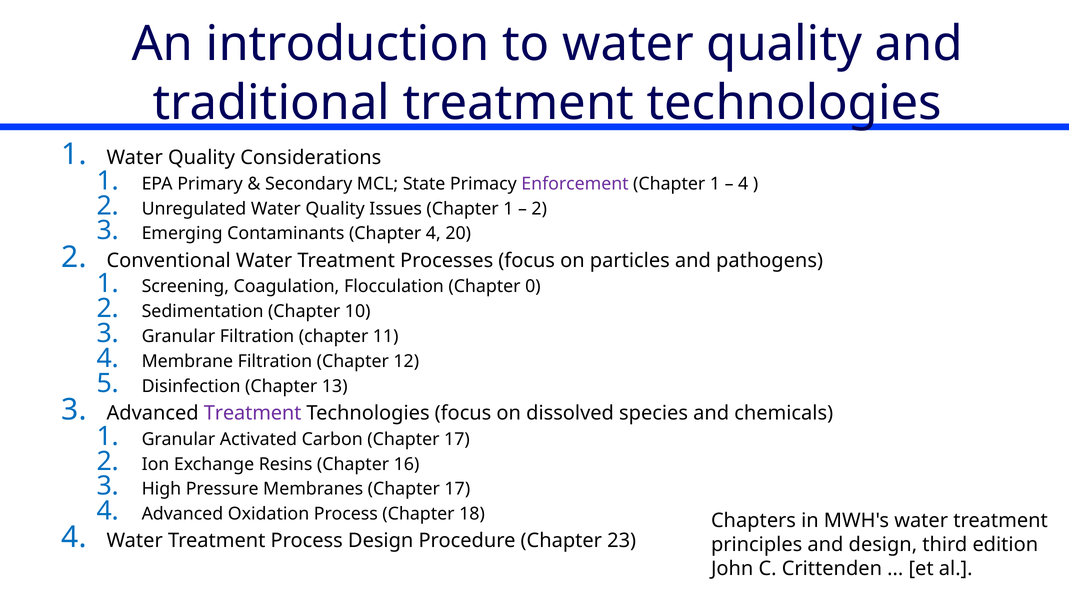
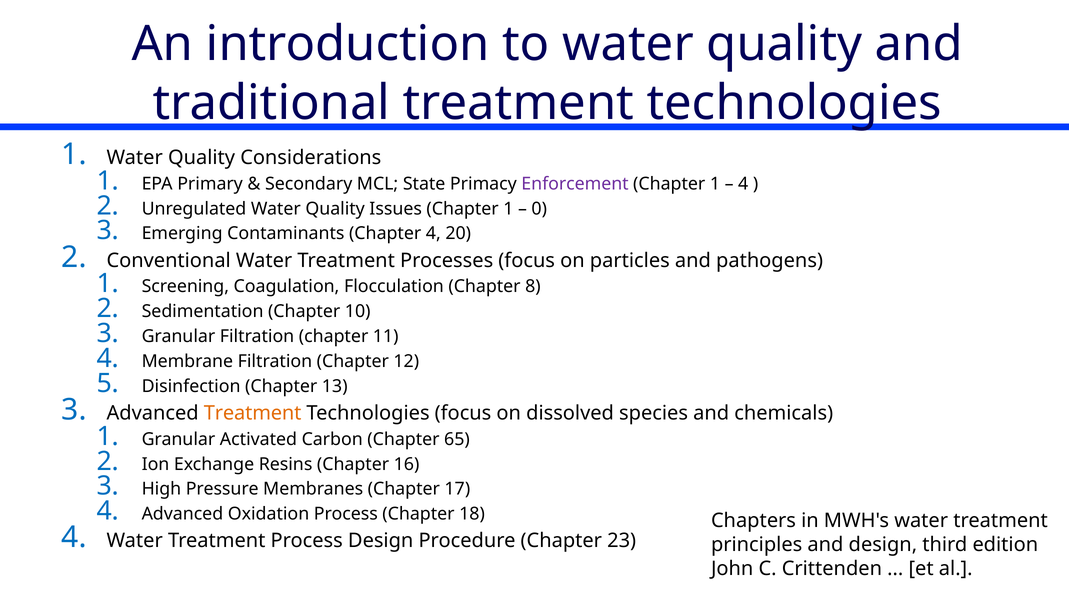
2: 2 -> 0 (539, 209)
0: 0 -> 8 (533, 287)
Treatment colour: purple -> orange (253, 413)
Carbon Chapter 17: 17 -> 65 (457, 439)
